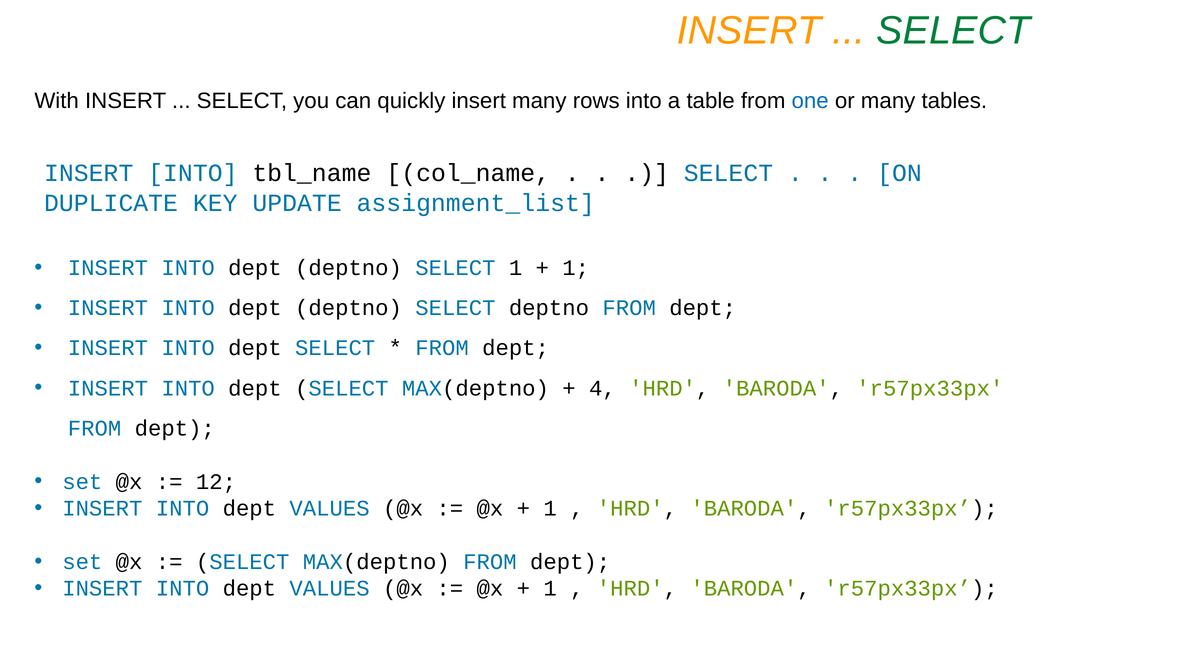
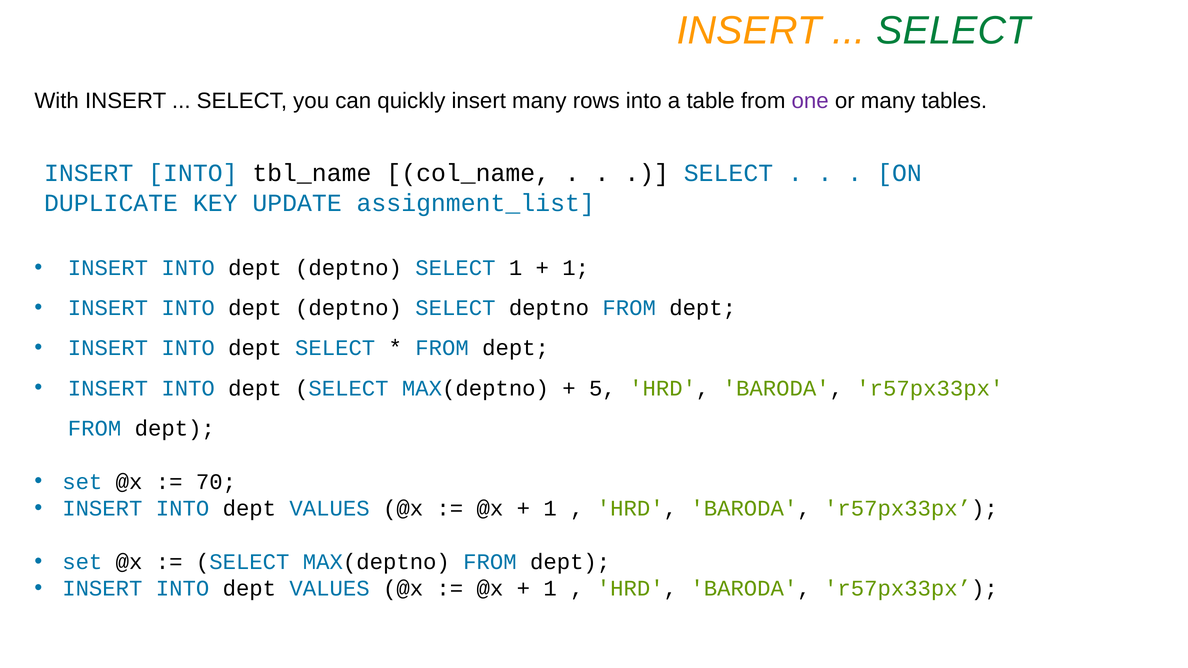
one colour: blue -> purple (810, 101)
4: 4 -> 5 (602, 388)
12: 12 -> 70 (216, 482)
